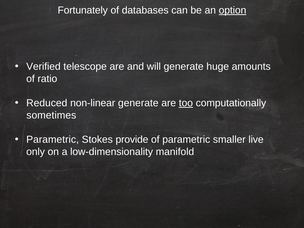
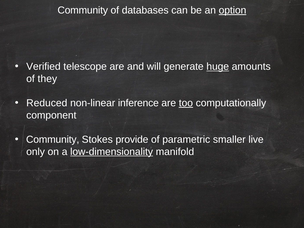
Fortunately: Fortunately -> Community (83, 10)
huge underline: none -> present (218, 67)
ratio: ratio -> they (47, 79)
non-linear generate: generate -> inference (138, 103)
sometimes: sometimes -> component (51, 115)
Parametric: Parametric -> Community (53, 140)
low-dimensionality underline: none -> present (112, 152)
